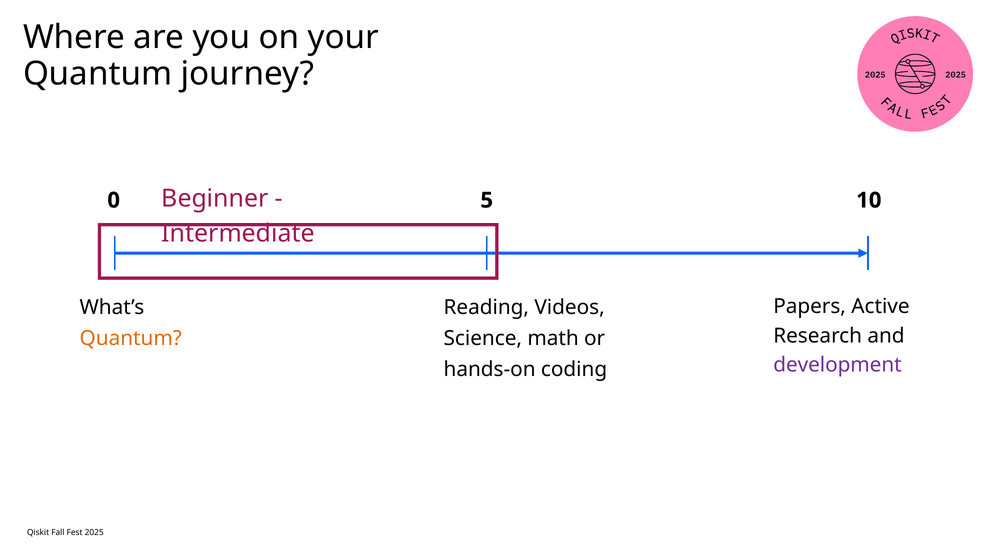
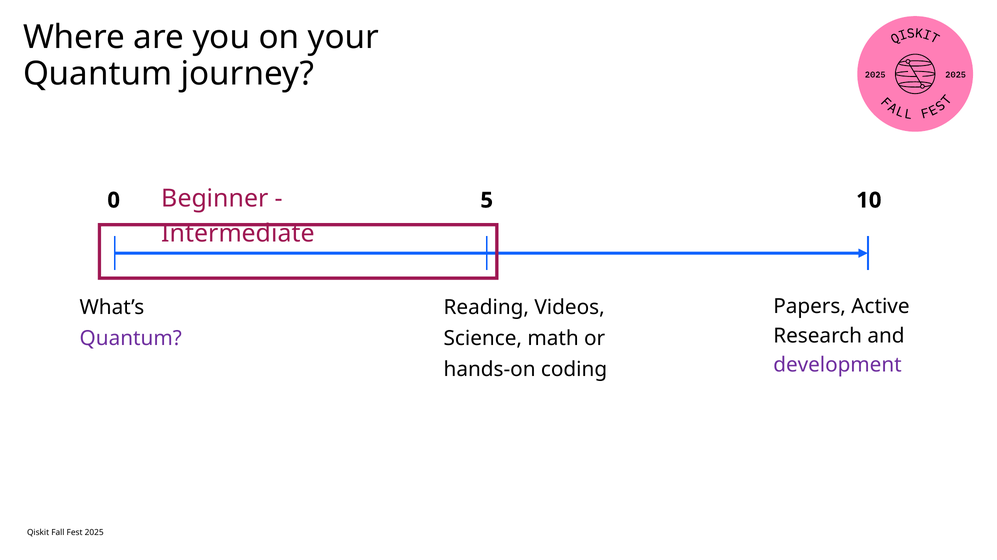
Quantum colour: orange -> purple (131, 339)
